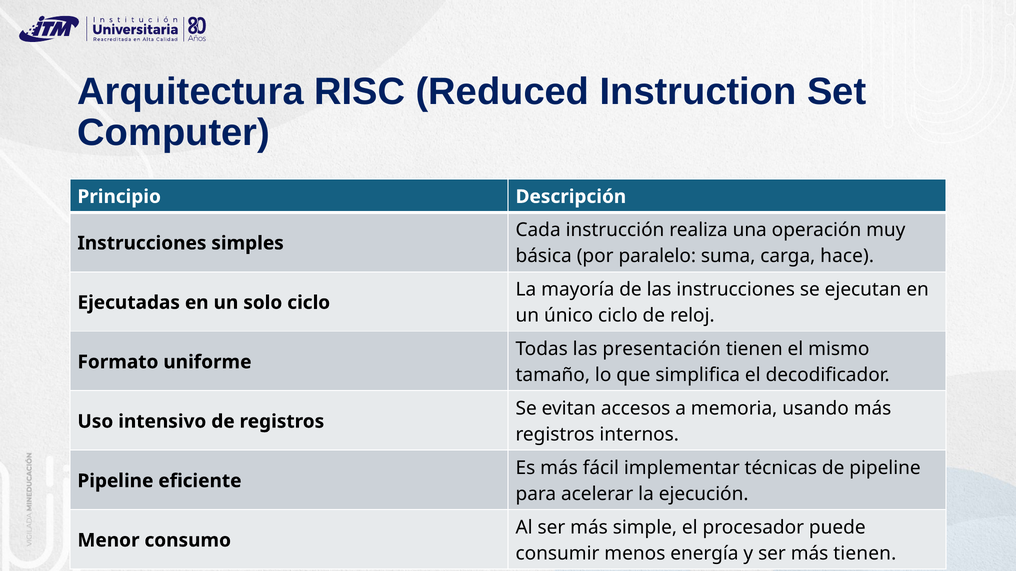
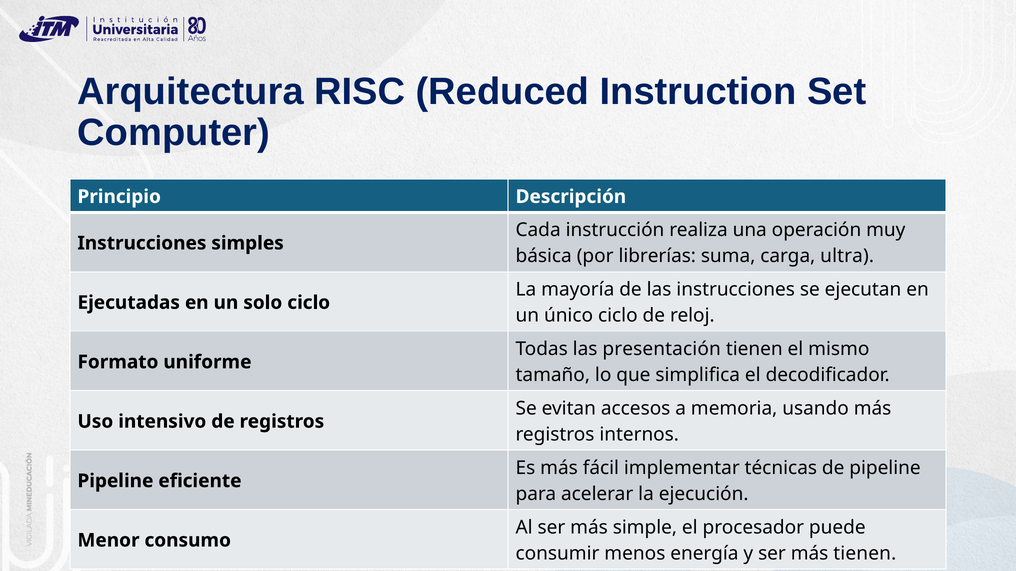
paralelo: paralelo -> librerías (657, 256)
hace: hace -> ultra (847, 256)
